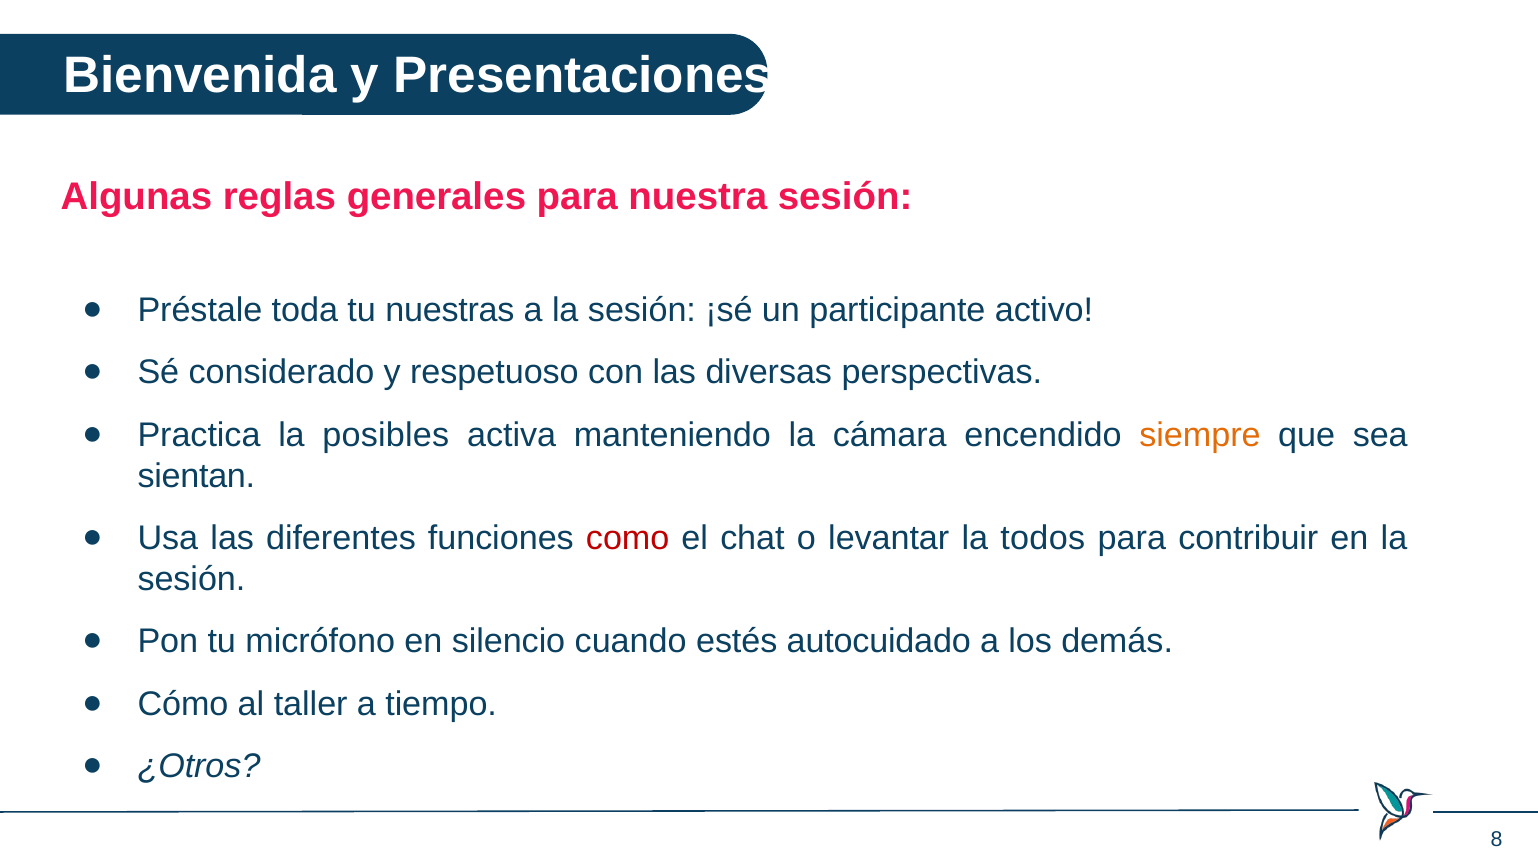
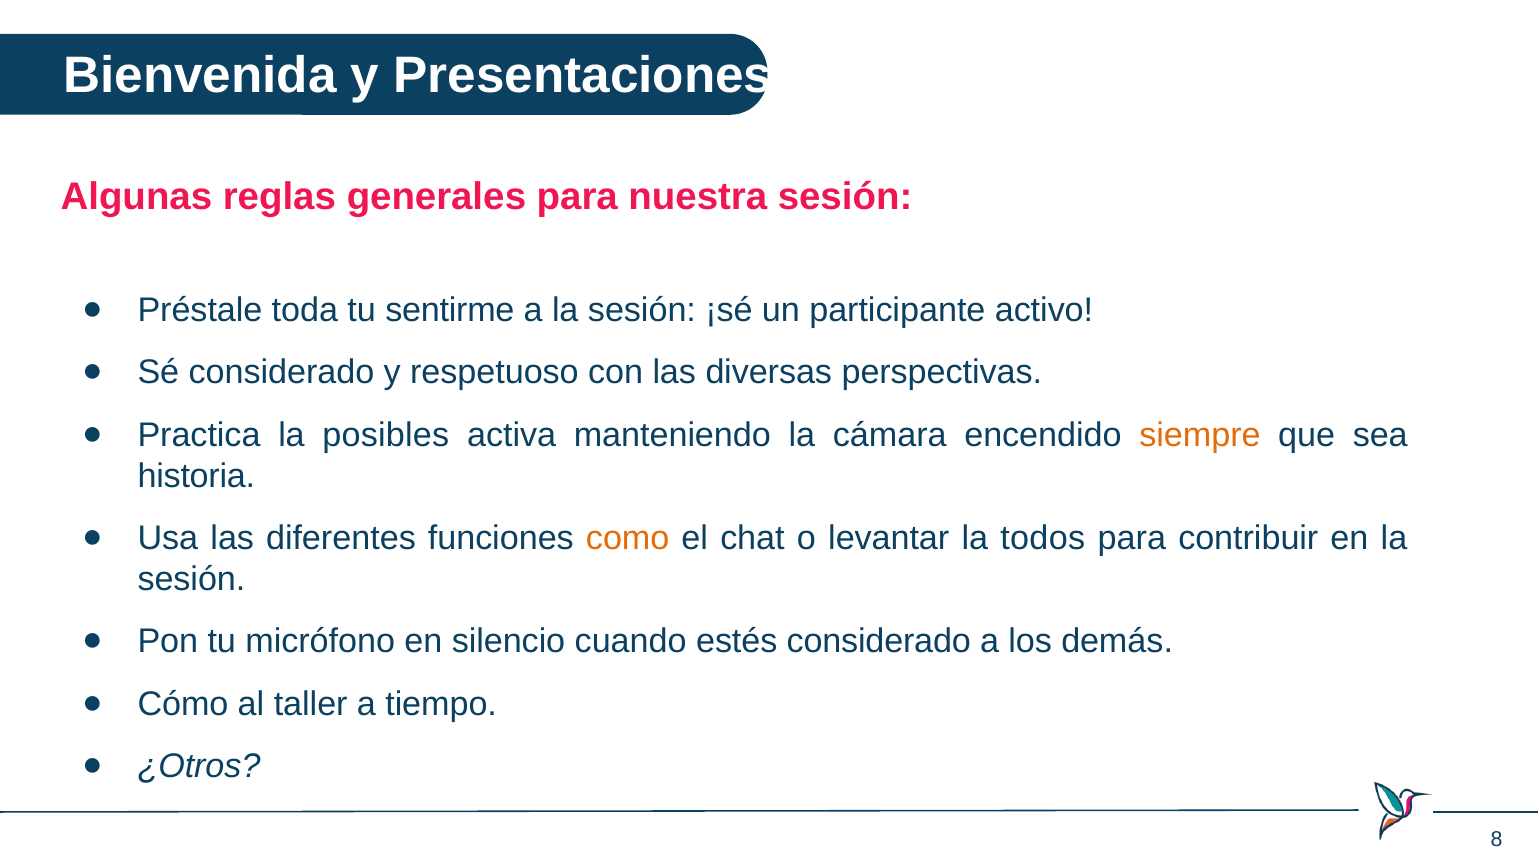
nuestras: nuestras -> sentirme (450, 310)
sientan: sientan -> historia (196, 476)
como colour: red -> orange (628, 538)
estés autocuidado: autocuidado -> considerado (879, 642)
